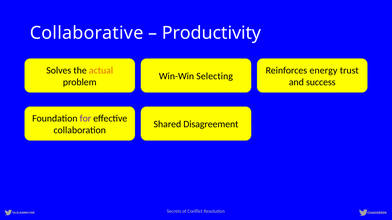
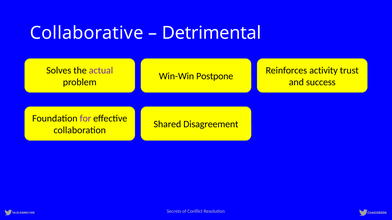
Productivity: Productivity -> Detrimental (212, 33)
actual colour: orange -> purple (101, 70)
energy: energy -> activity (324, 70)
Selecting: Selecting -> Postpone (215, 76)
